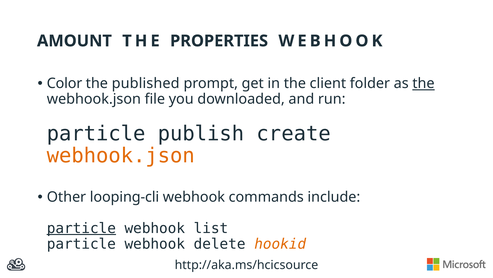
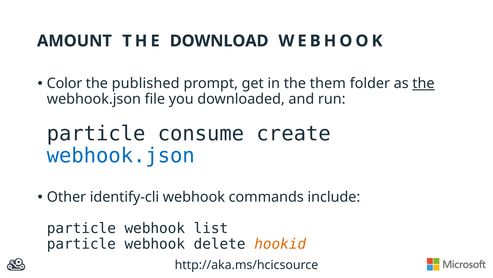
PROPERTIES: PROPERTIES -> DOWNLOAD (219, 41)
client: client -> them (328, 83)
publish: publish -> consume (201, 133)
webhook.json colour: orange -> blue (121, 155)
looping-cli: looping-cli -> identify-cli (124, 197)
particle underline: present -> none (81, 228)
